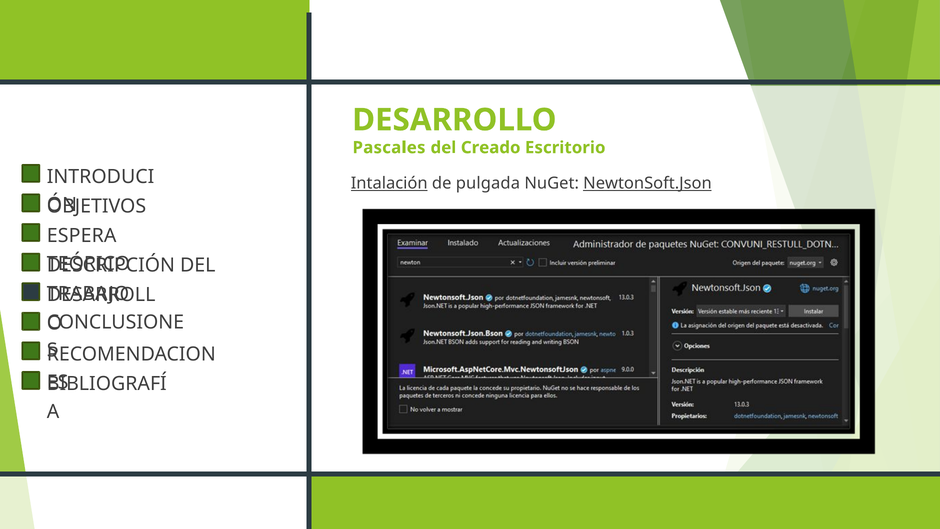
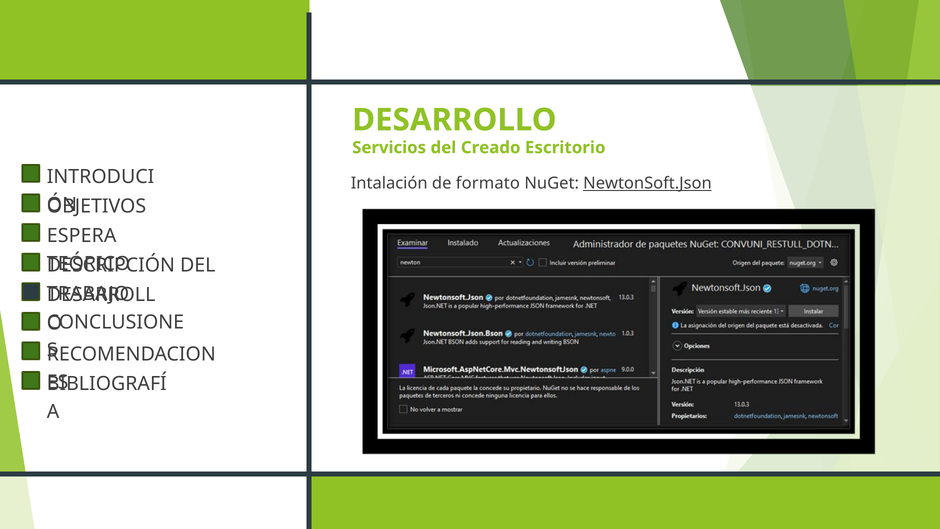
Pascales: Pascales -> Servicios (389, 148)
Intalación underline: present -> none (389, 183)
pulgada: pulgada -> formato (488, 183)
